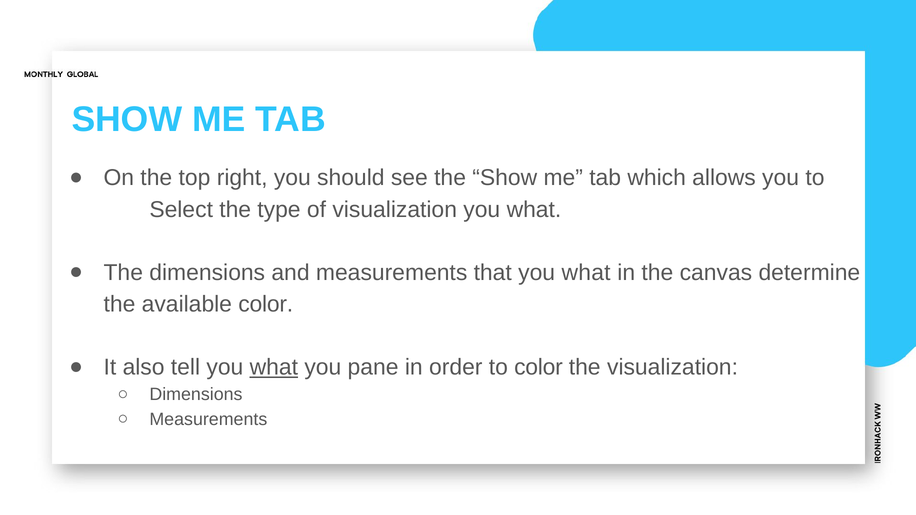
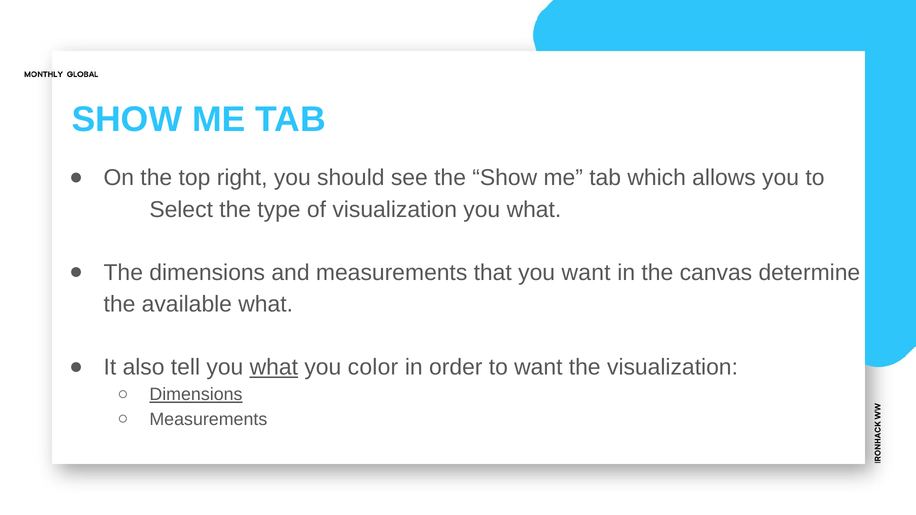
that you what: what -> want (586, 273)
available color: color -> what (266, 304)
pane: pane -> color (373, 368)
to color: color -> want (538, 368)
Dimensions underline: none -> present (196, 395)
